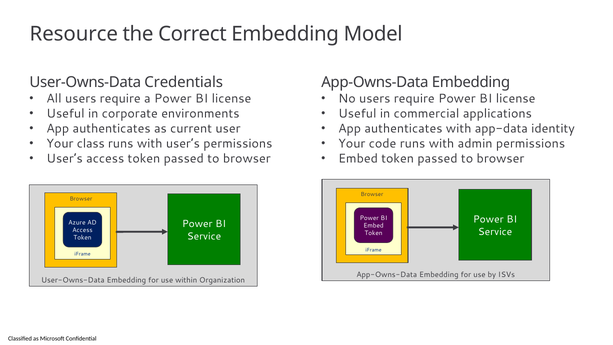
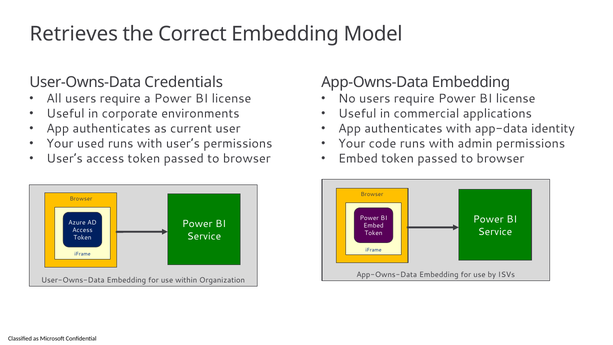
Resource: Resource -> Retrieves (74, 34)
class: class -> used (91, 144)
